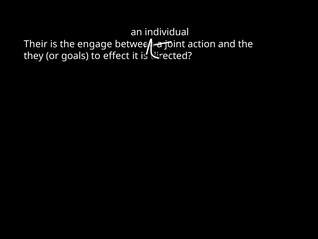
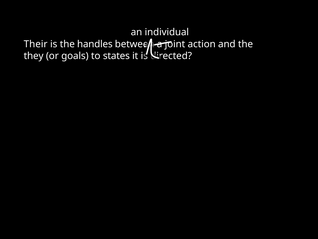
engage: engage -> handles (95, 44)
effect: effect -> states (116, 56)
